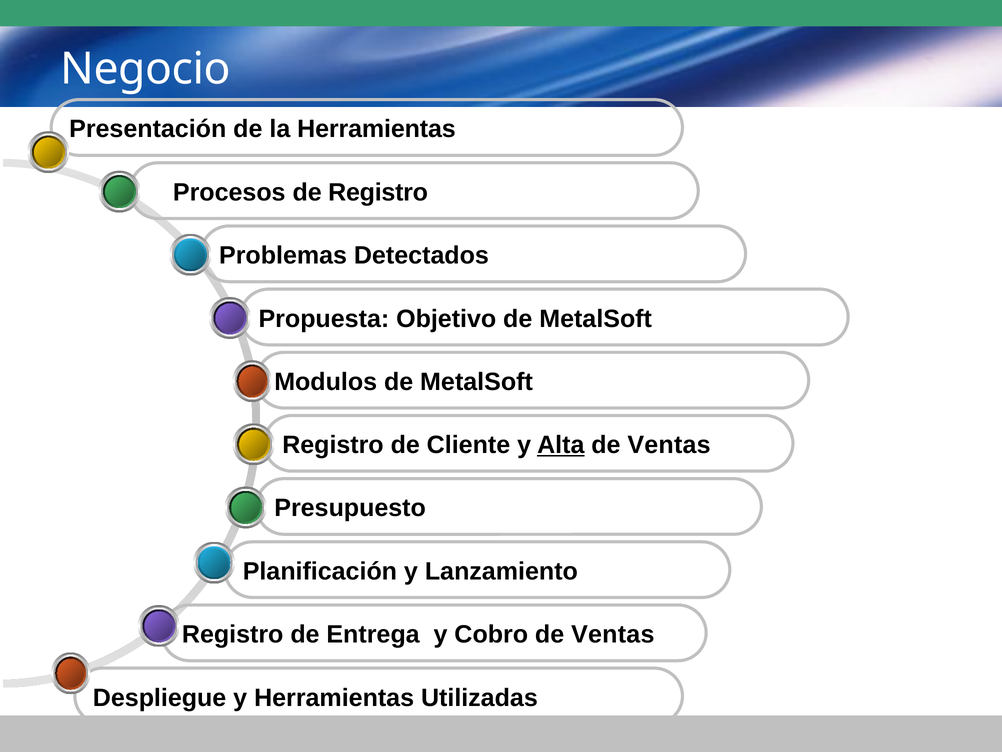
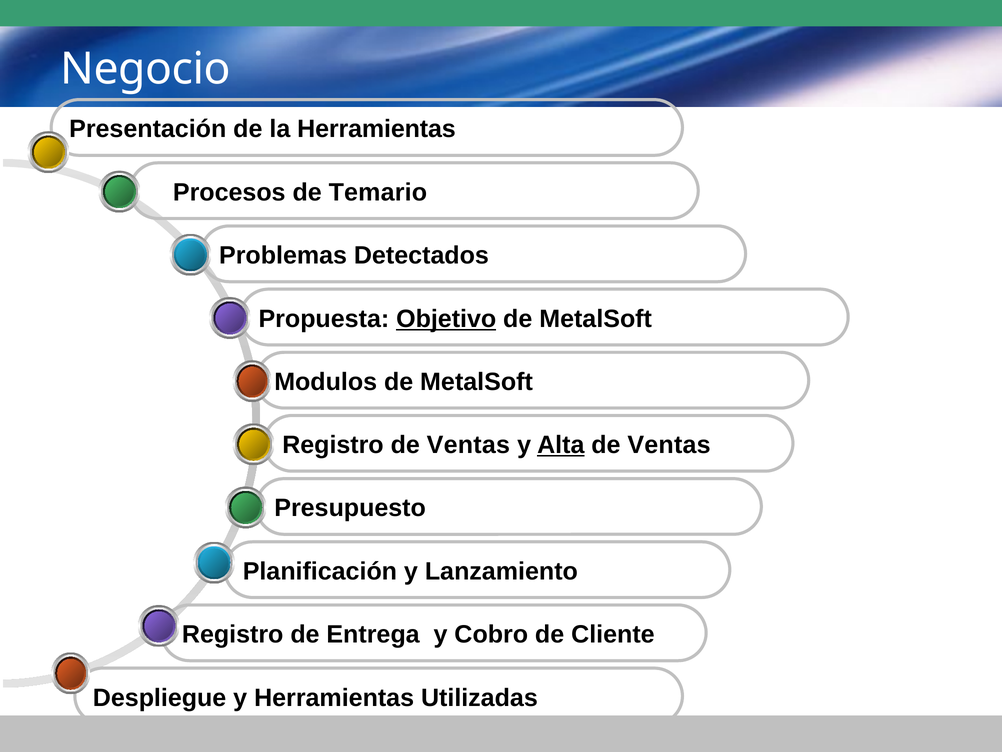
de Registro: Registro -> Temario (378, 192)
Objetivo underline: none -> present (446, 319)
Cliente: Cliente -> Ventas (468, 445)
Cobro de Ventas: Ventas -> Cliente (613, 634)
